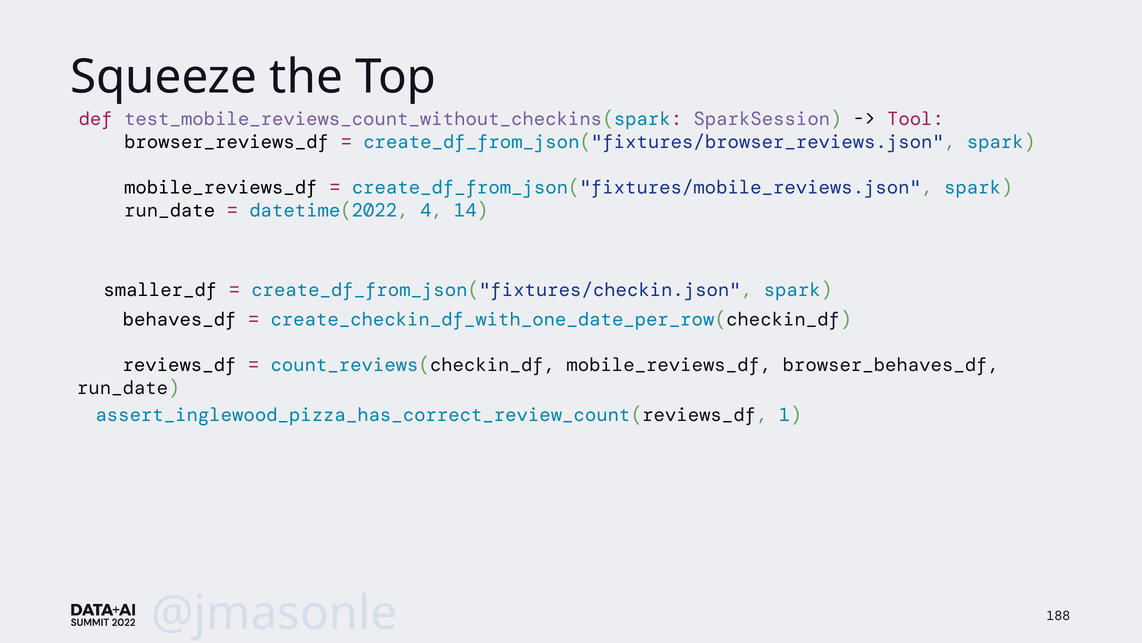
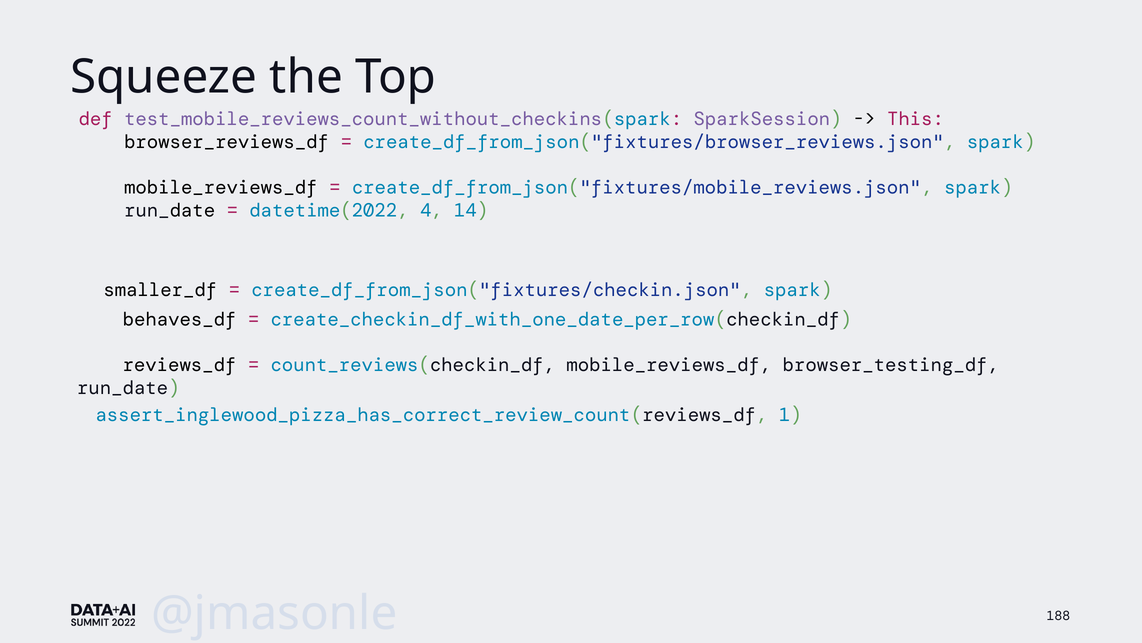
Tool: Tool -> This (916, 119)
browser_behaves_df: browser_behaves_df -> browser_testing_df (891, 365)
